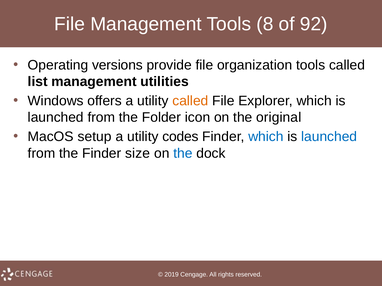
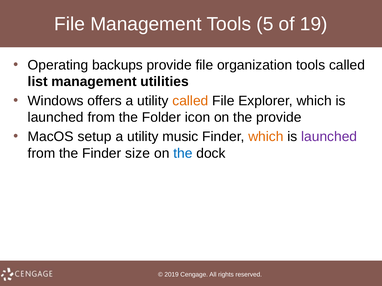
8: 8 -> 5 (265, 24)
92: 92 -> 19 (314, 24)
versions: versions -> backups (117, 65)
the original: original -> provide (279, 118)
codes: codes -> music (180, 137)
which colour: blue -> orange (266, 137)
launched colour: blue -> purple (329, 137)
